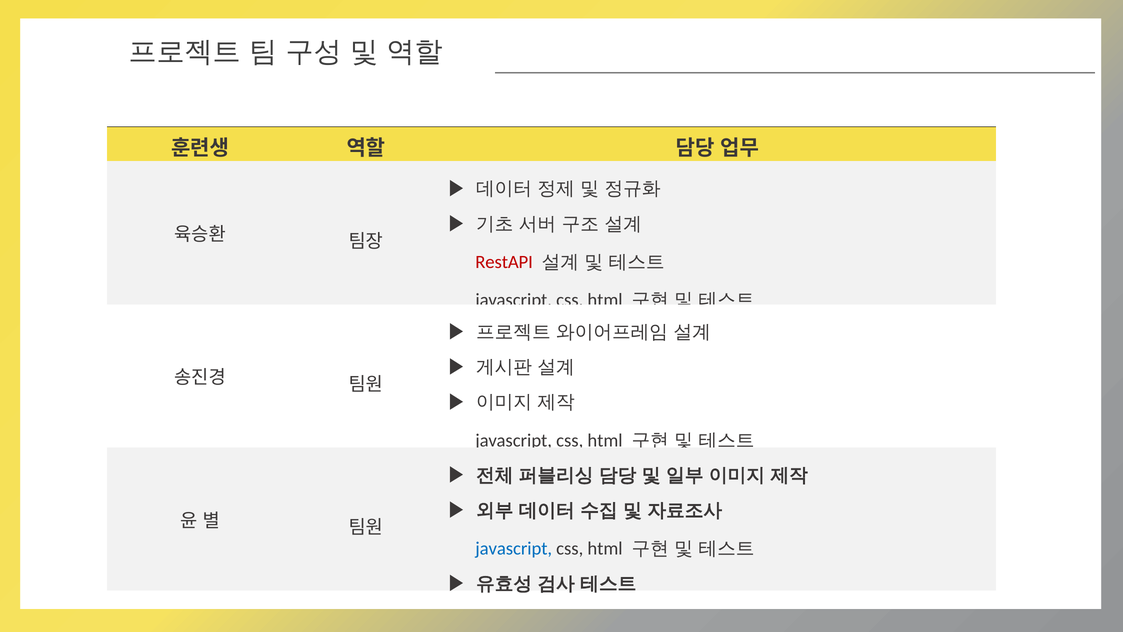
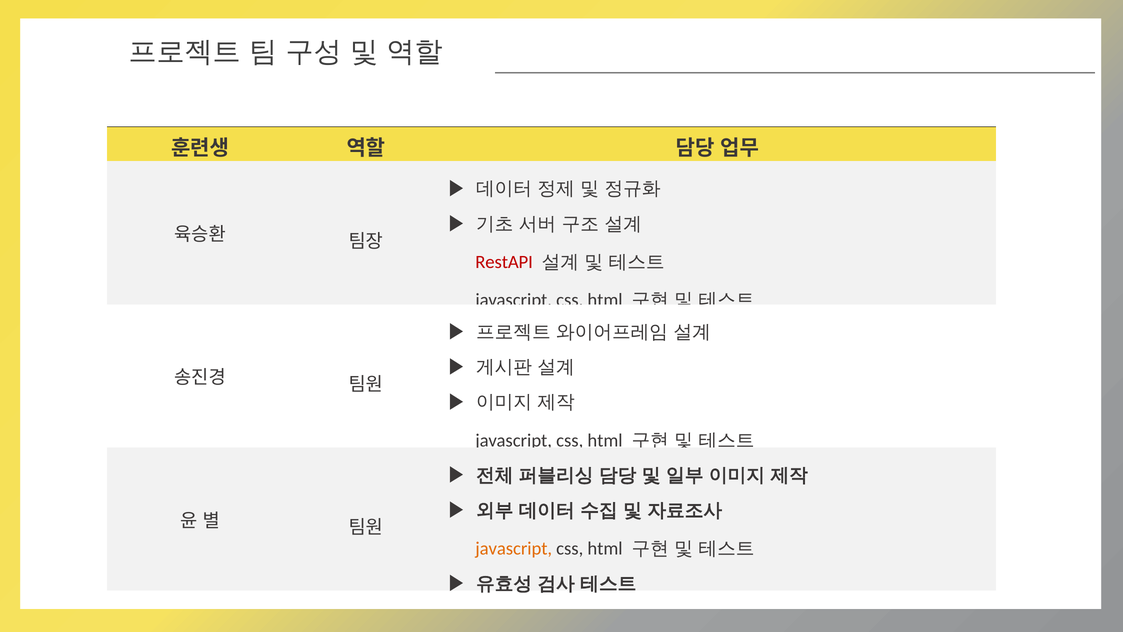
javascript colour: blue -> orange (514, 548)
